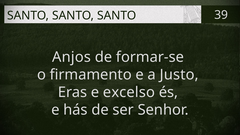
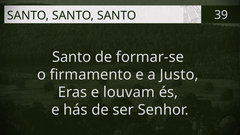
Anjos: Anjos -> Santo (72, 57)
excelso: excelso -> louvam (129, 92)
